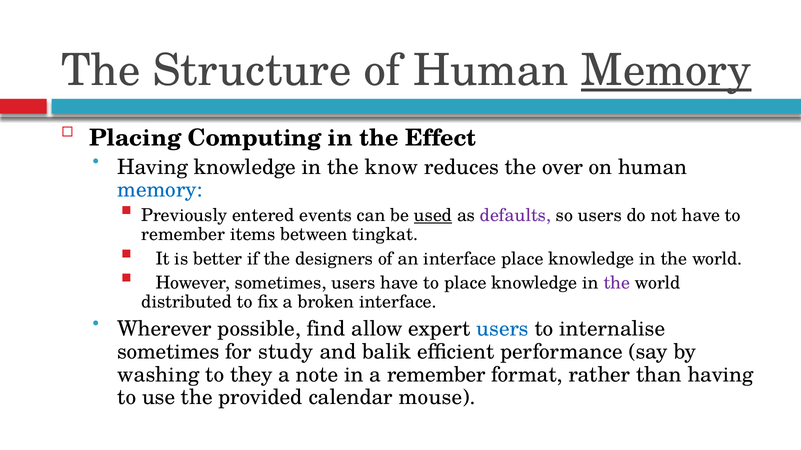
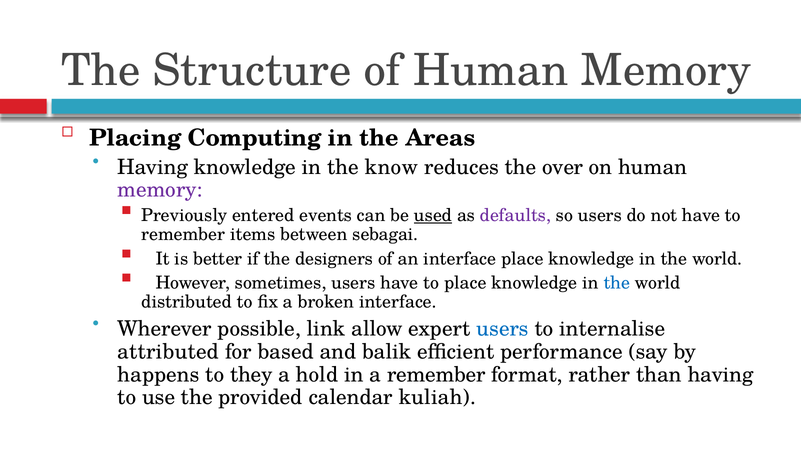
Memory underline: present -> none (666, 71)
Effect: Effect -> Areas (441, 138)
memory colour: blue -> purple (160, 190)
tingkat: tingkat -> sebagai (385, 235)
the colour: purple -> blue (617, 283)
find: find -> link (326, 329)
sometimes: sometimes -> attributed (168, 352)
study: study -> based (286, 352)
washing: washing -> happens (158, 375)
note: note -> hold (317, 375)
mouse: mouse -> kuliah (437, 398)
